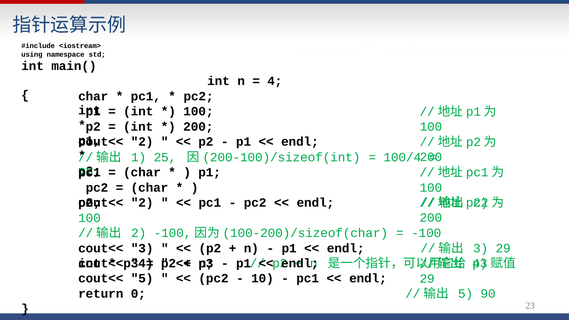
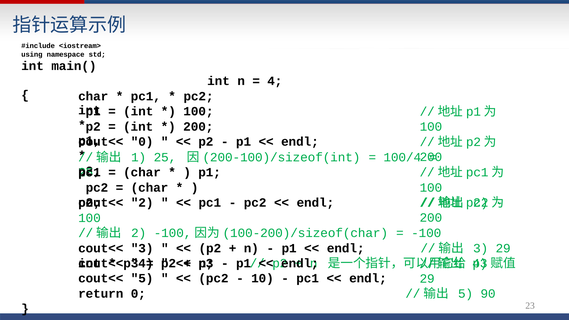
2: 2 -> 0 (142, 142)
